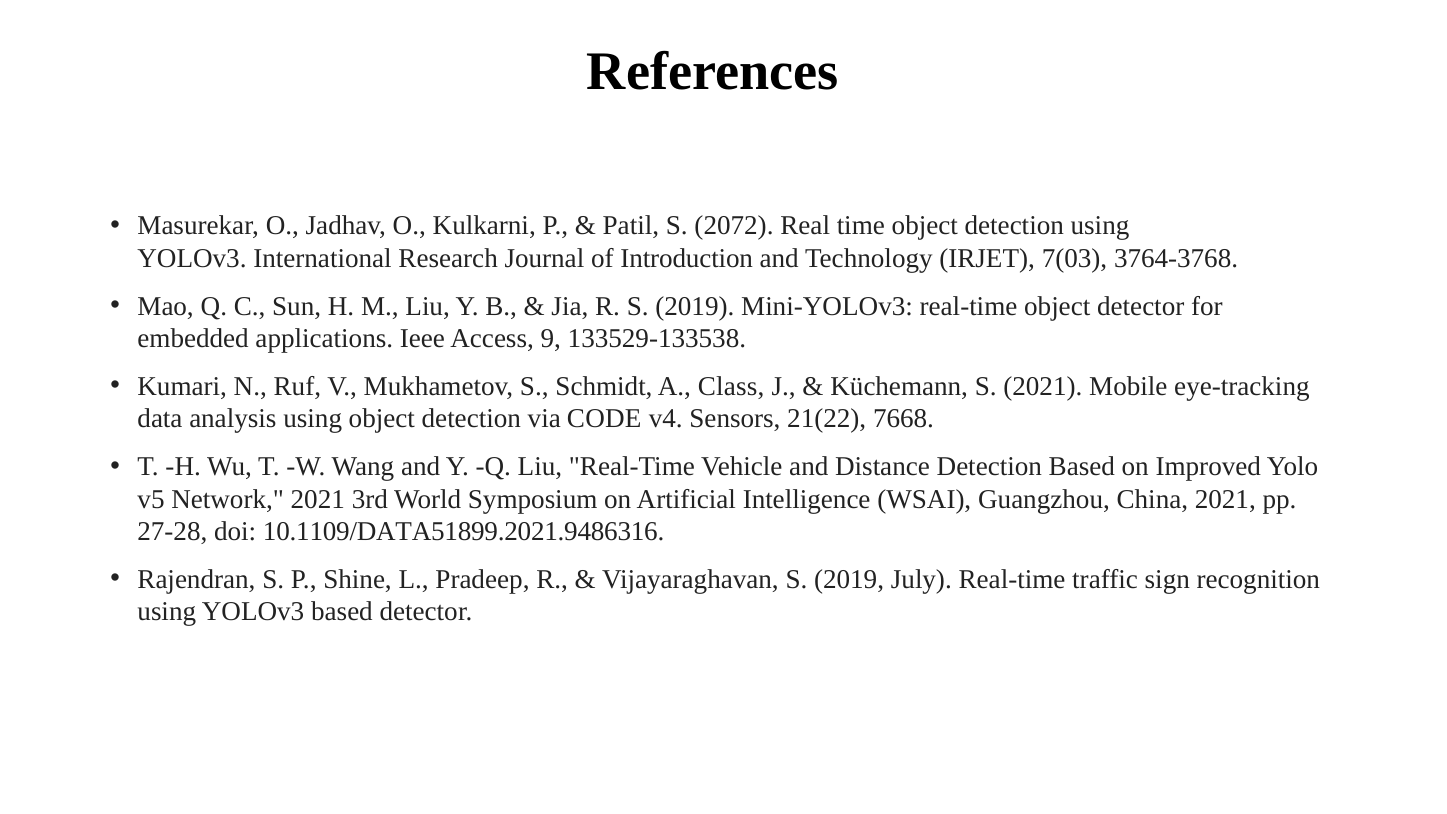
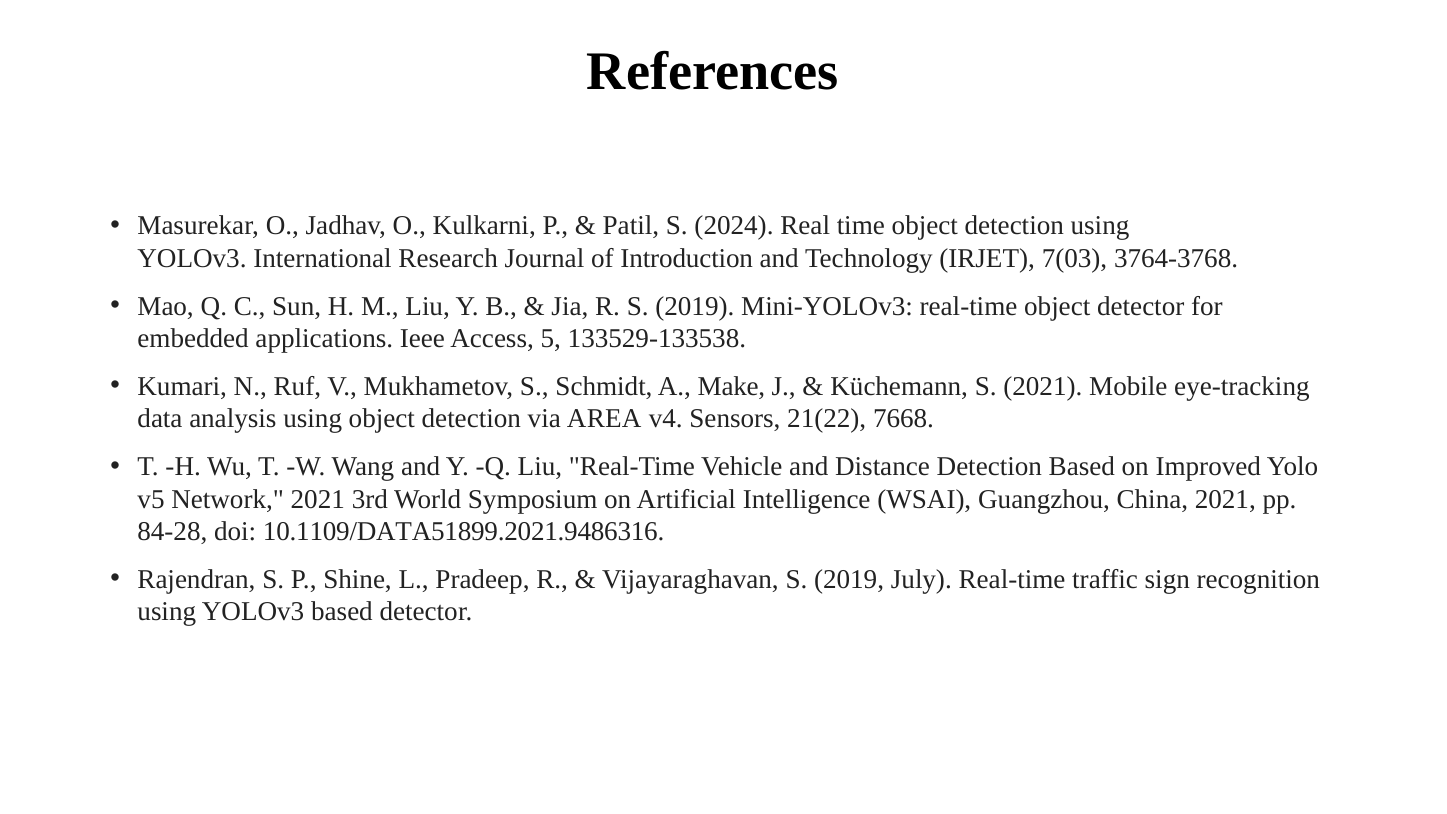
2072: 2072 -> 2024 (734, 226)
9: 9 -> 5 (551, 339)
Class: Class -> Make (731, 386)
CODE: CODE -> AREA (604, 419)
27-28: 27-28 -> 84-28 (172, 532)
